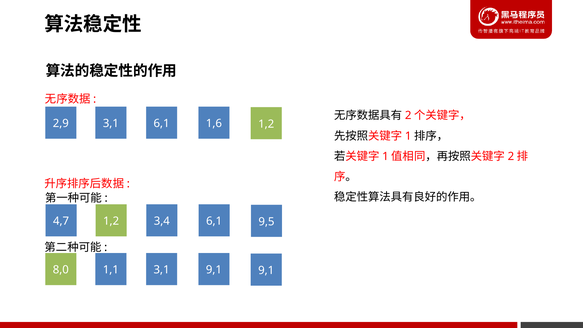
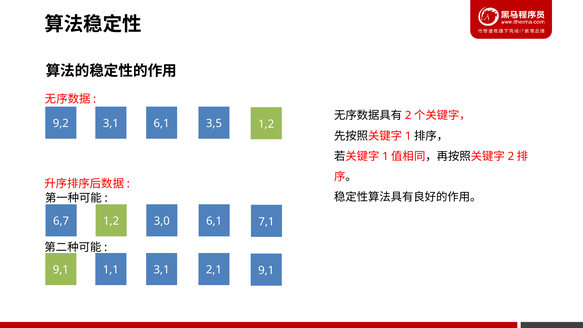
2,9: 2,9 -> 9,2 (61, 123)
1,6: 1,6 -> 3,5 (214, 123)
4,7: 4,7 -> 6,7 (61, 221)
3,4: 3,4 -> 3,0 (162, 221)
9,5: 9,5 -> 7,1 (266, 222)
8,0: 8,0 -> 9,1 (61, 270)
3,1 9,1: 9,1 -> 2,1 (214, 270)
